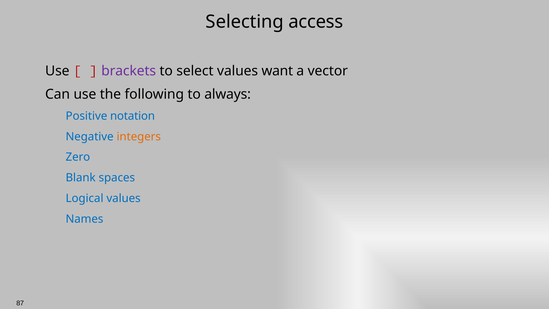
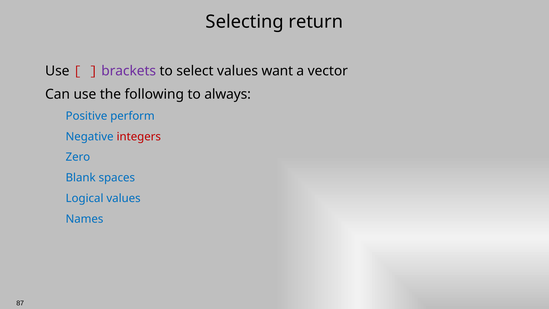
access: access -> return (316, 22)
notation: notation -> perform (132, 116)
integers colour: orange -> red (139, 136)
